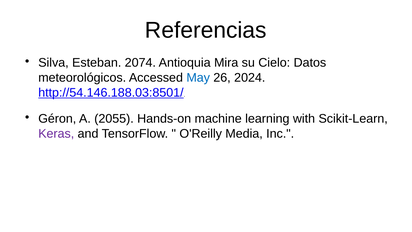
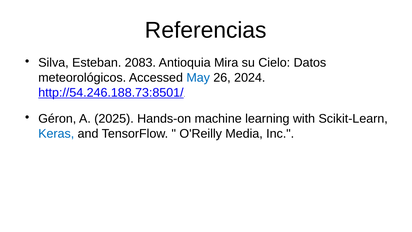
2074: 2074 -> 2083 (140, 63)
http://54.146.188.03:8501/: http://54.146.188.03:8501/ -> http://54.246.188.73:8501/ (111, 92)
2055: 2055 -> 2025 (114, 119)
Keras colour: purple -> blue (56, 134)
